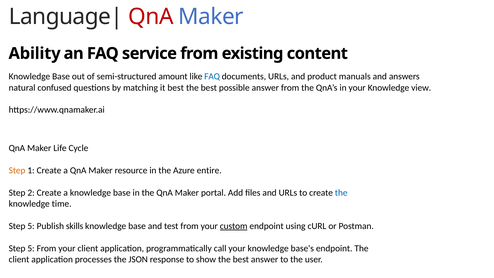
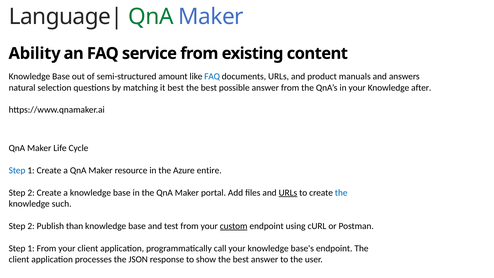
QnA colour: red -> green (151, 17)
confused: confused -> selection (54, 88)
view: view -> after (421, 88)
Step colour: orange -> blue (17, 170)
URLs underline: none -> present (288, 193)
time: time -> such (62, 204)
5: 5 -> 2 (31, 226)
skills: skills -> than (75, 226)
5: 5 -> 1 (31, 248)
